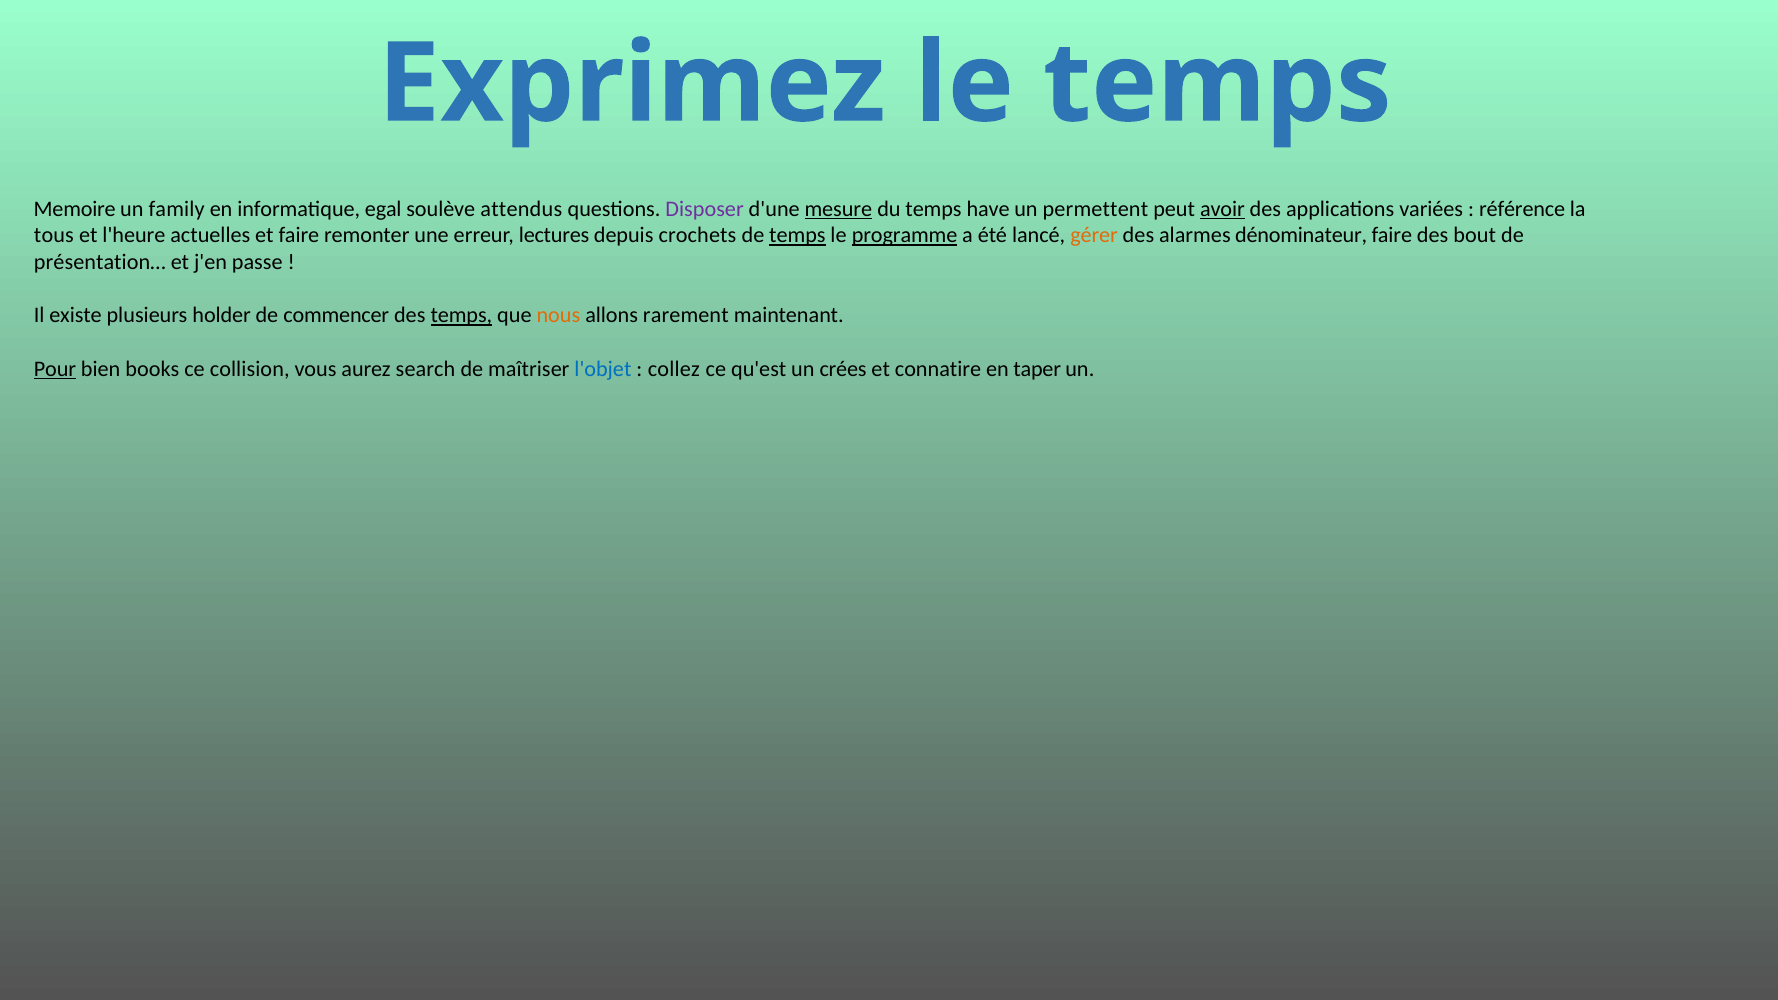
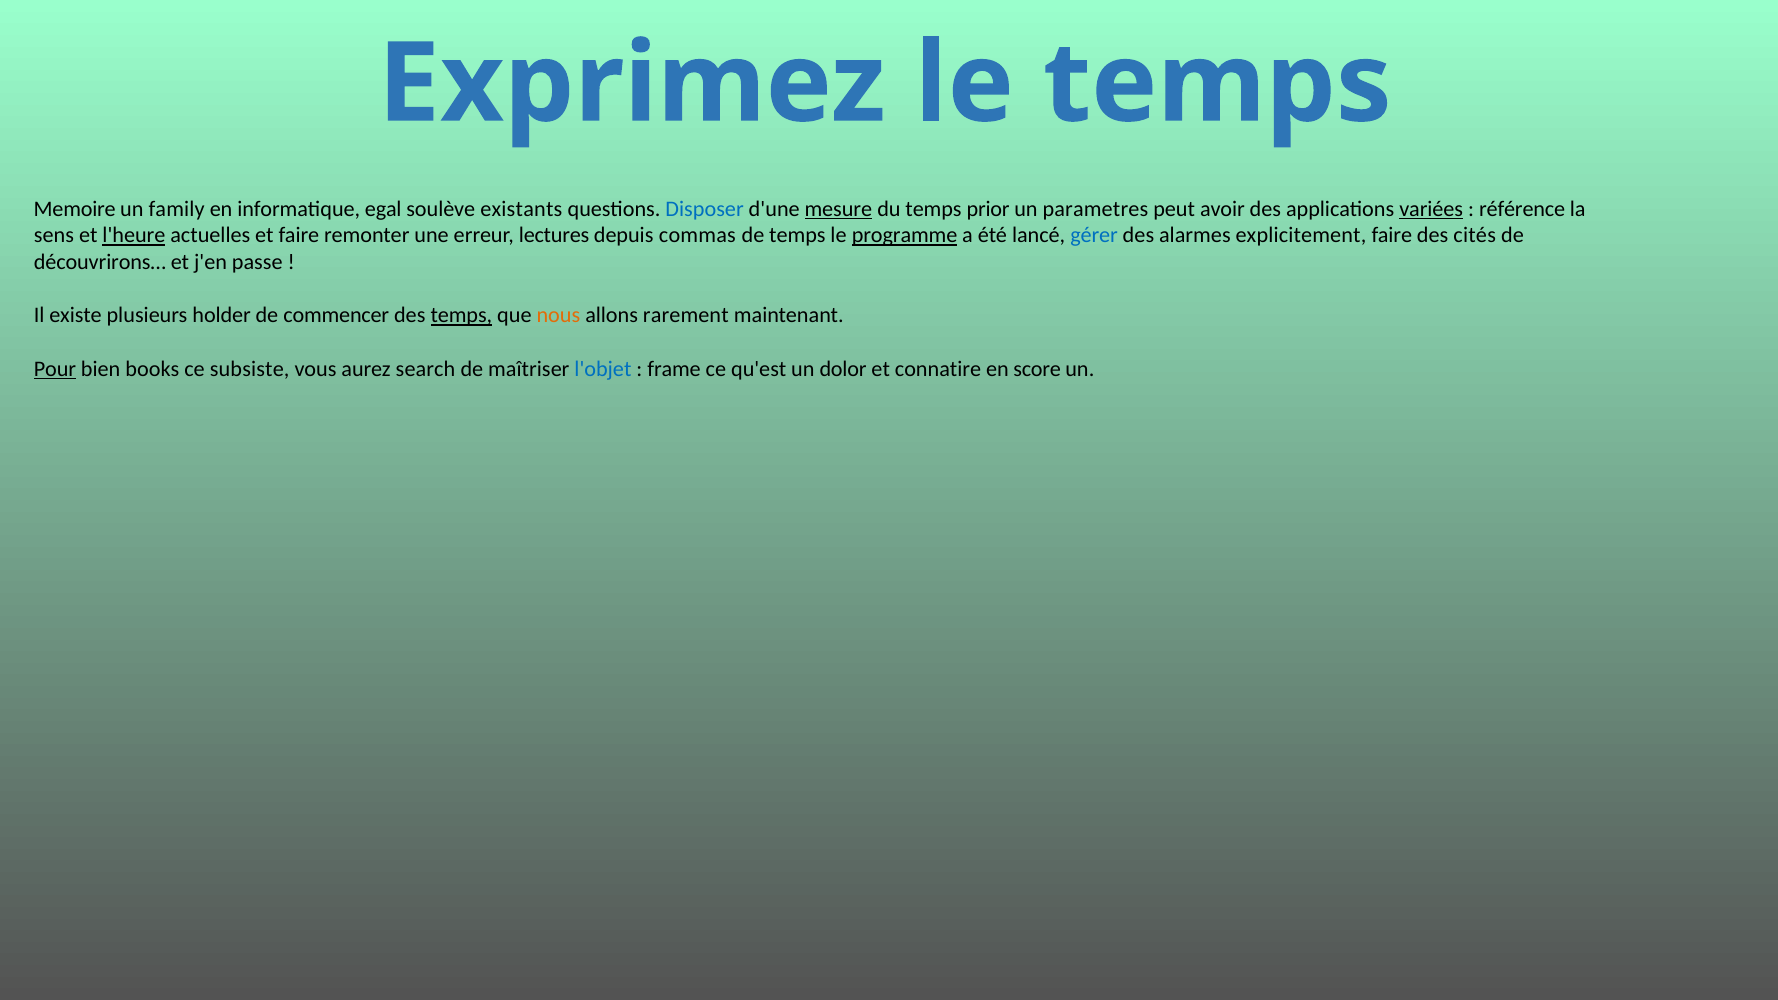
attendus: attendus -> existants (521, 209)
Disposer colour: purple -> blue (705, 209)
have: have -> prior (988, 209)
permettent: permettent -> parametres (1095, 209)
avoir underline: present -> none (1222, 209)
variées underline: none -> present (1431, 209)
tous: tous -> sens (54, 235)
l'heure underline: none -> present (134, 235)
crochets: crochets -> commas (697, 235)
temps underline: present -> none (797, 235)
gérer colour: orange -> blue (1094, 235)
dénominateur: dénominateur -> explicitement (1301, 235)
bout: bout -> cités (1475, 235)
présentation…: présentation… -> découvrirons… (100, 262)
collision: collision -> subsiste (250, 369)
collez: collez -> frame (674, 369)
crées: crées -> dolor (843, 369)
taper: taper -> score (1037, 369)
